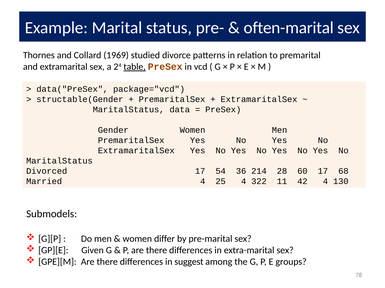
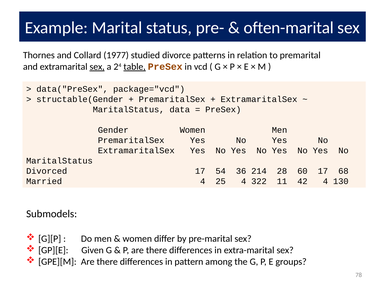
1969: 1969 -> 1977 (116, 55)
sex underline: none -> present (97, 67)
suggest: suggest -> pattern (189, 262)
